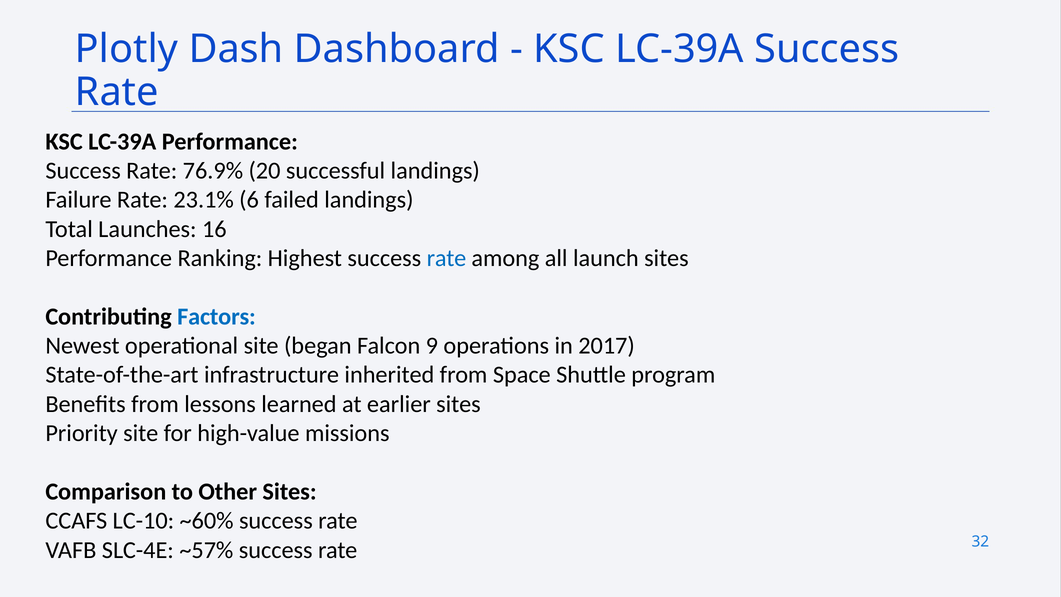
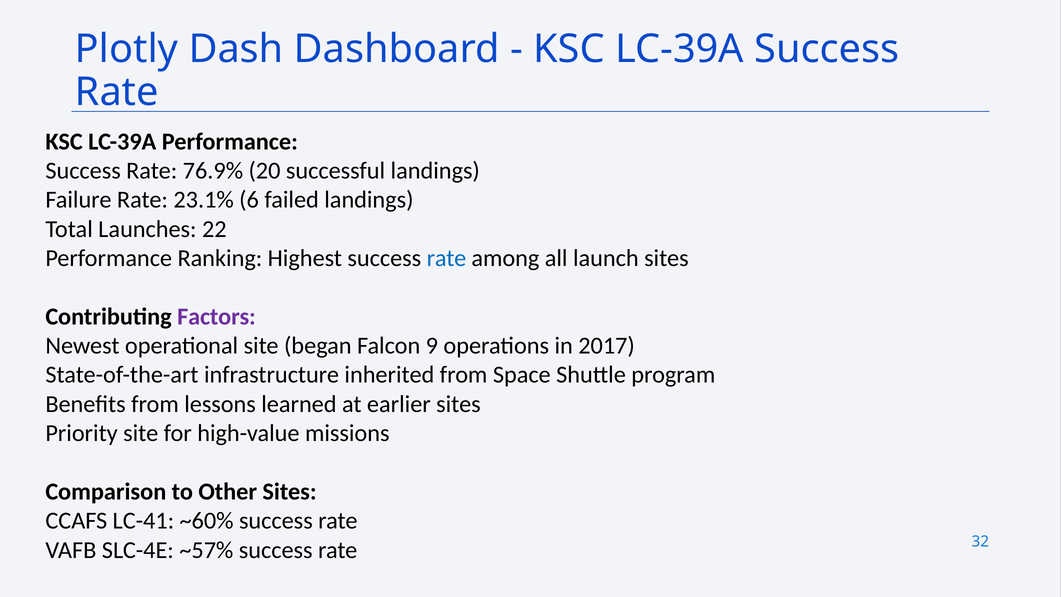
16: 16 -> 22 (214, 229)
Factors colour: blue -> purple (217, 317)
LC-10: LC-10 -> LC-41 (143, 521)
